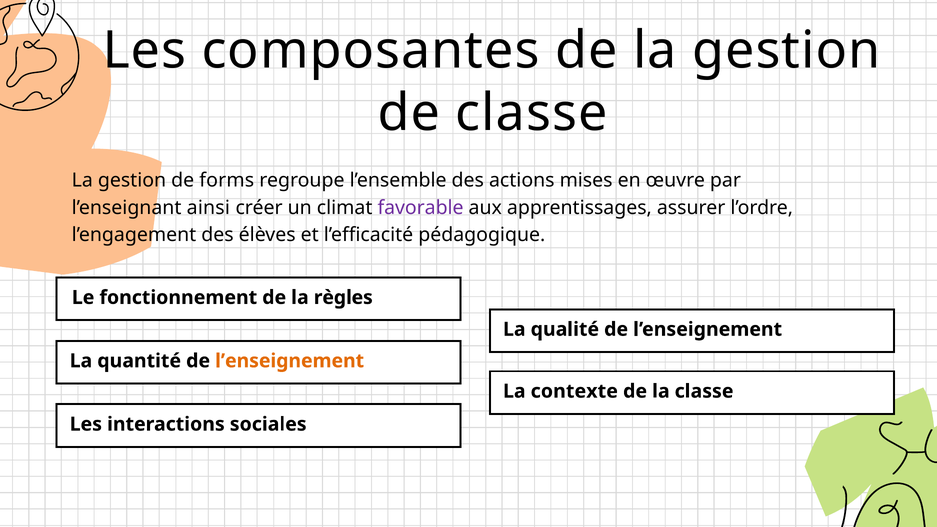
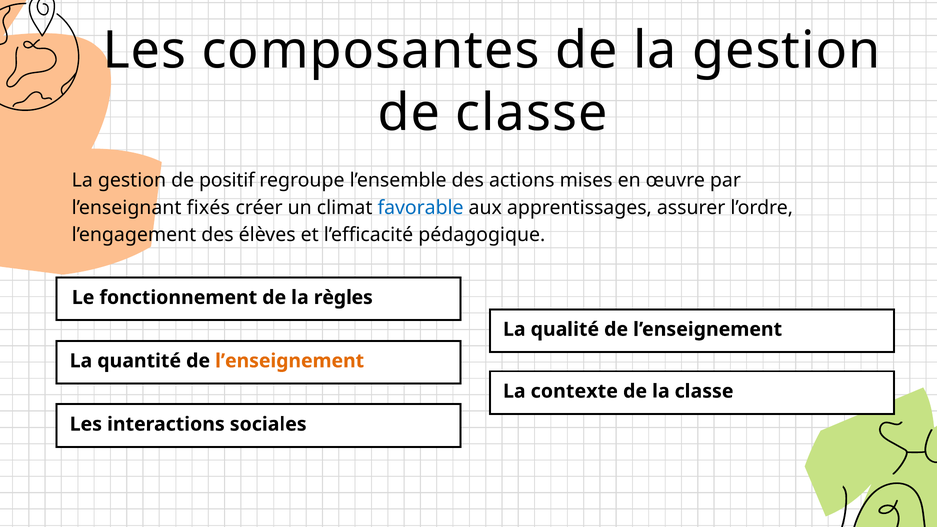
forms: forms -> positif (227, 180)
ainsi: ainsi -> fixés (208, 208)
favorable colour: purple -> blue (421, 208)
